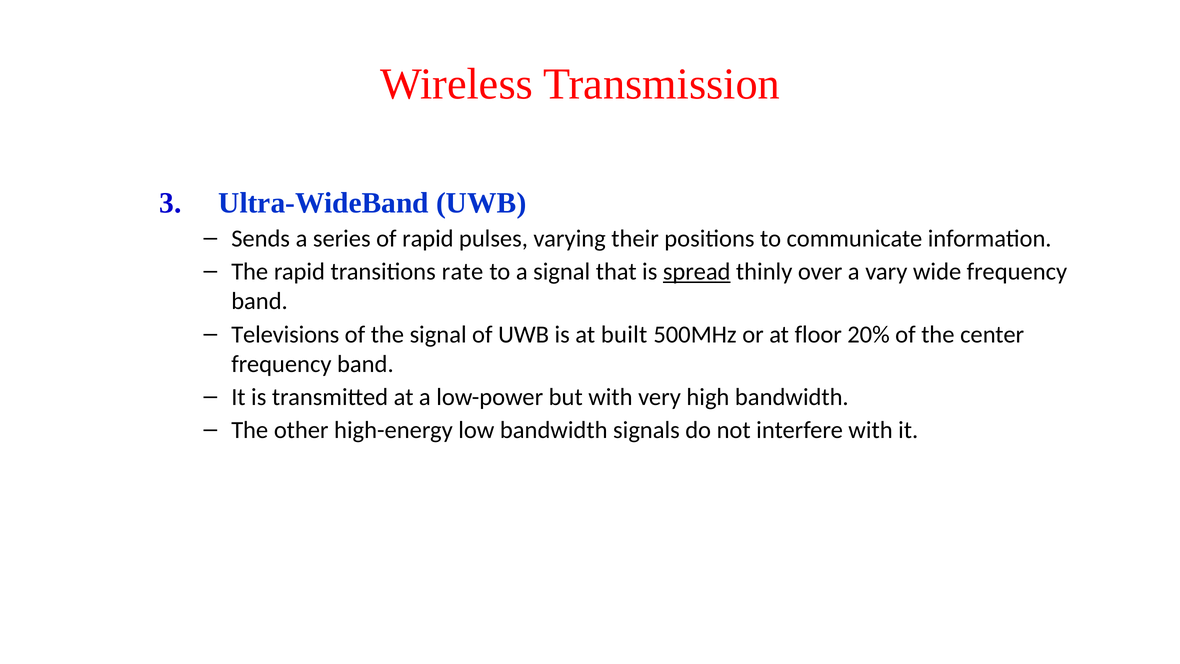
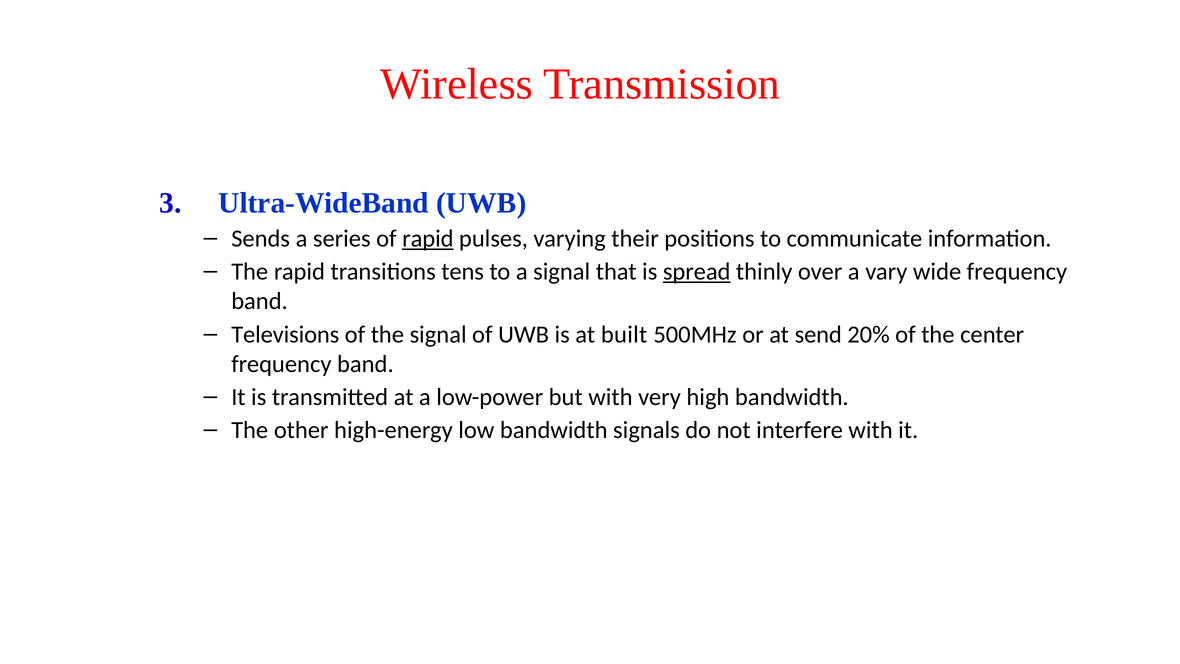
rapid underline: none -> present (428, 238)
rate: rate -> tens (463, 272)
floor: floor -> send (818, 334)
